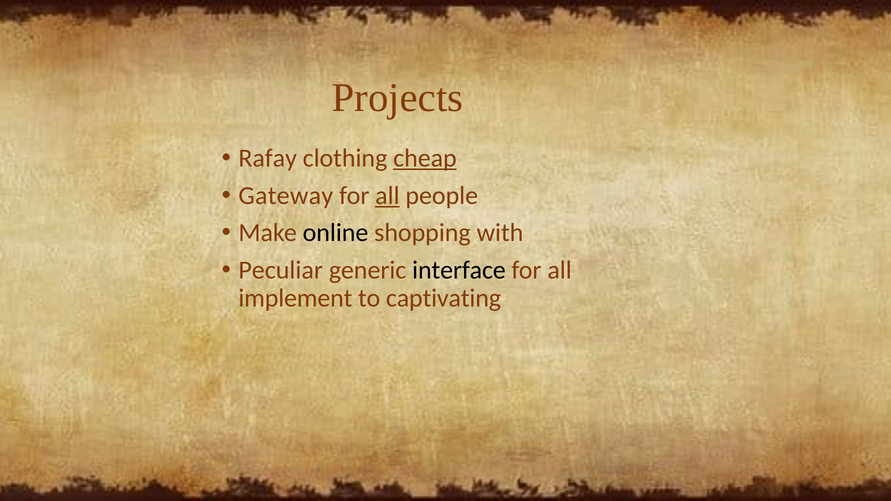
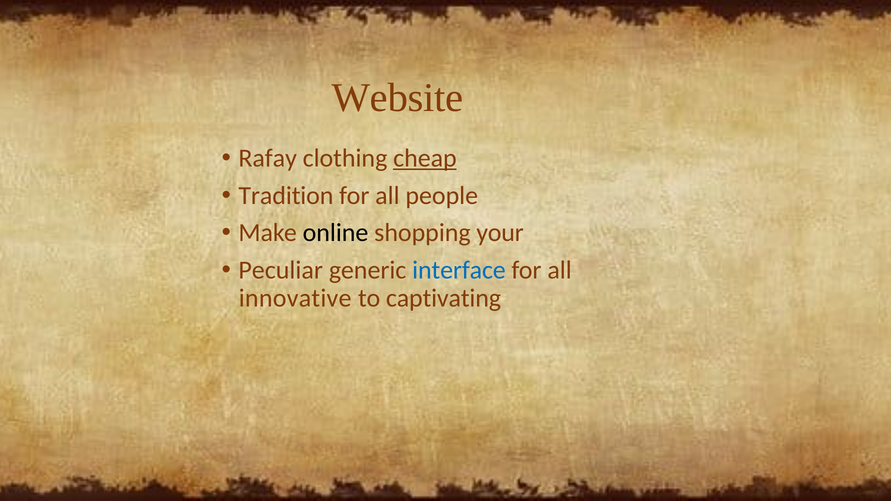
Projects: Projects -> Website (398, 98)
Gateway: Gateway -> Tradition (286, 196)
all underline: present -> none (387, 196)
with: with -> your (500, 233)
interface colour: black -> blue (459, 270)
implement: implement -> innovative (295, 298)
